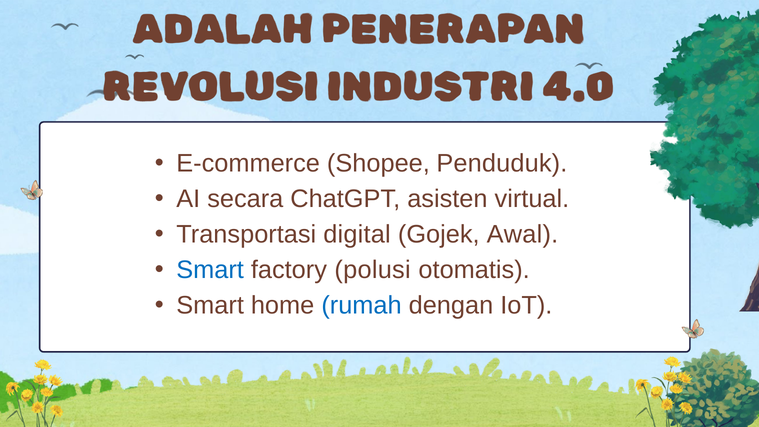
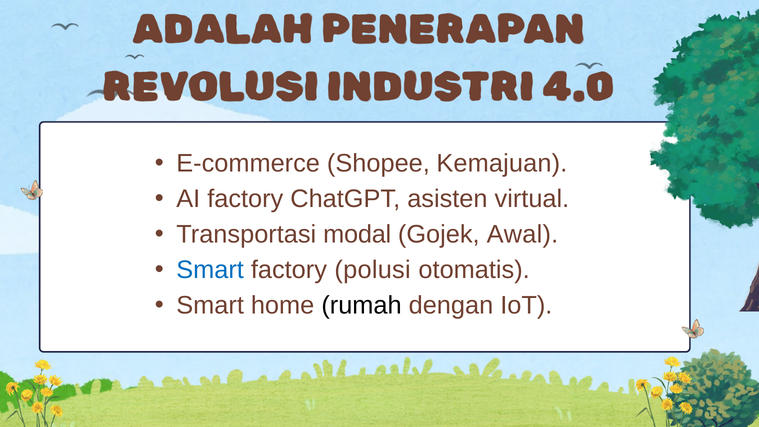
Penduduk: Penduduk -> Kemajuan (502, 164)
AI secara: secara -> factory (245, 199)
digital: digital -> modal (357, 235)
rumah colour: blue -> black (362, 306)
